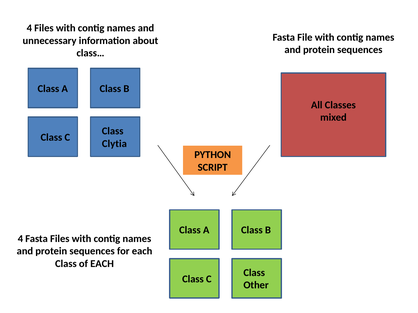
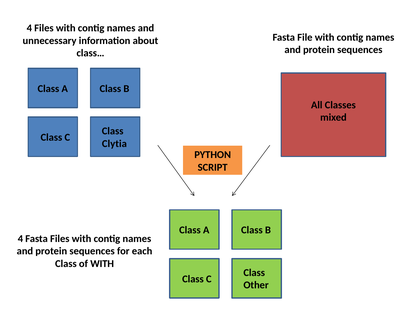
of EACH: EACH -> WITH (102, 264)
